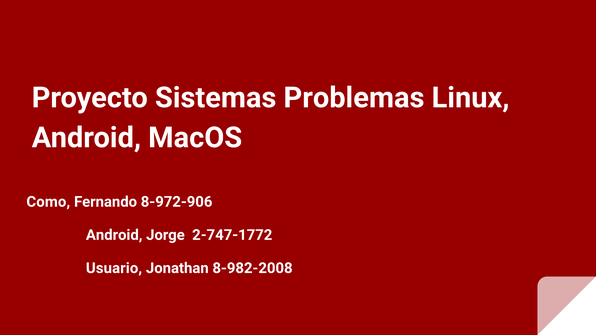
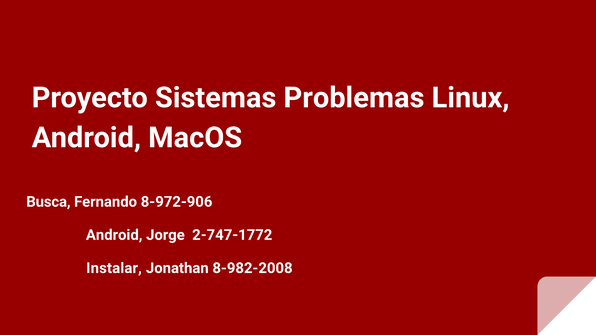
Como: Como -> Busca (48, 202)
Usuario: Usuario -> Instalar (114, 268)
